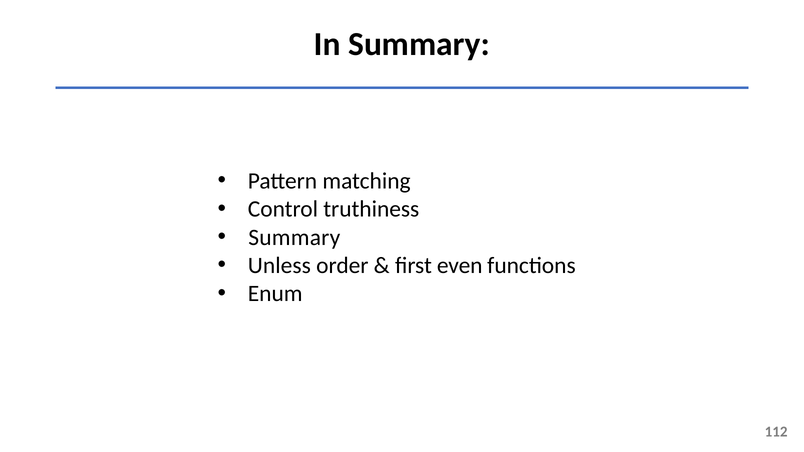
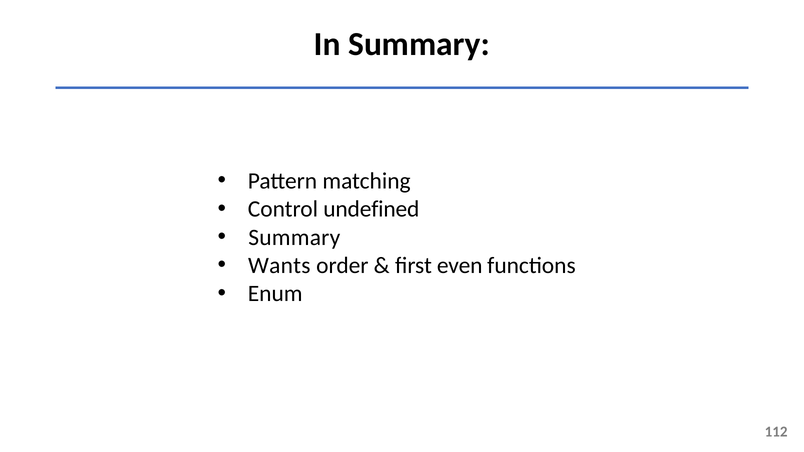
truthiness: truthiness -> undefined (371, 209)
Unless: Unless -> Wants (279, 266)
